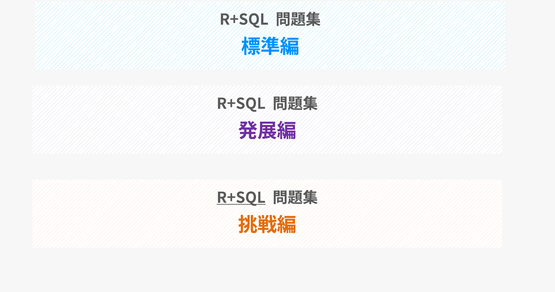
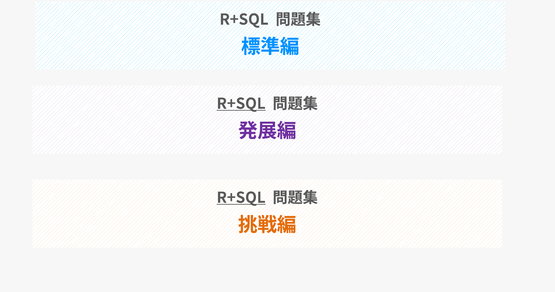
R+SQL underline: none -> present (241, 104)
